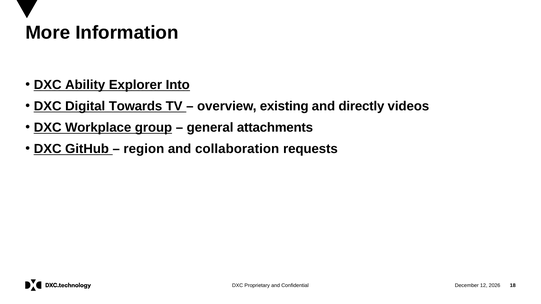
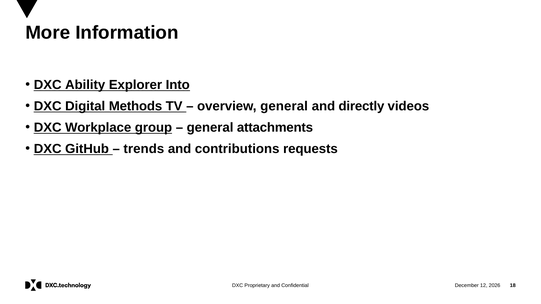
Towards: Towards -> Methods (136, 106)
overview existing: existing -> general (284, 106)
region: region -> trends (144, 149)
collaboration: collaboration -> contributions (237, 149)
